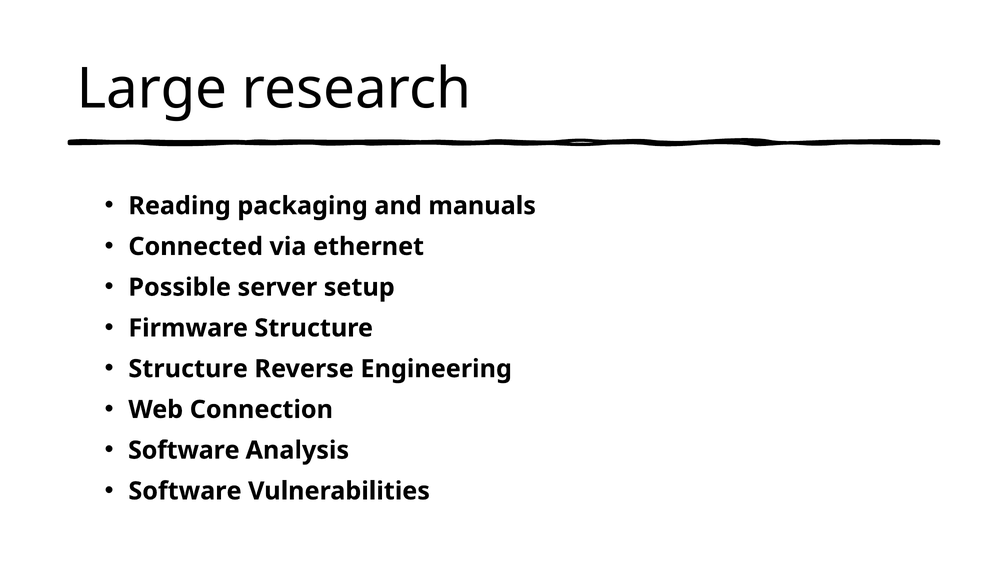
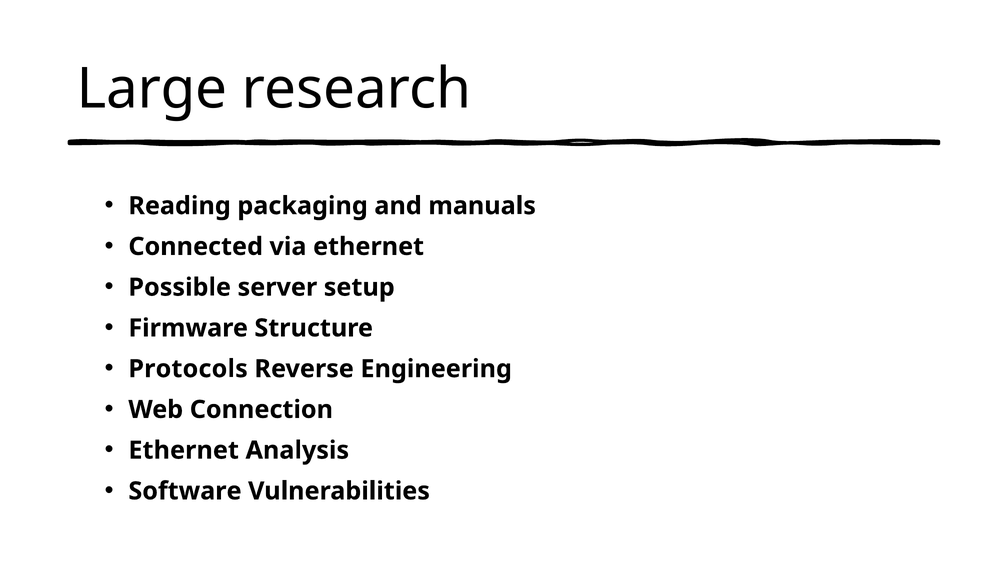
Structure: Structure -> Protocols (188, 369)
Software: Software -> Ethernet (184, 450)
